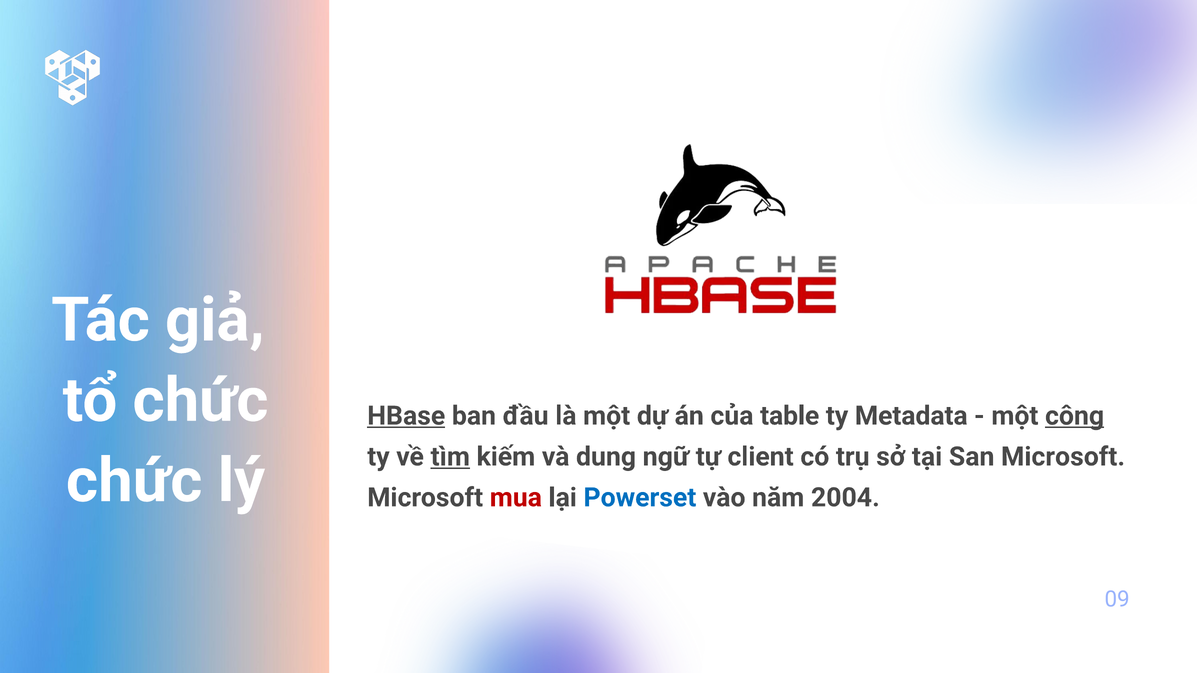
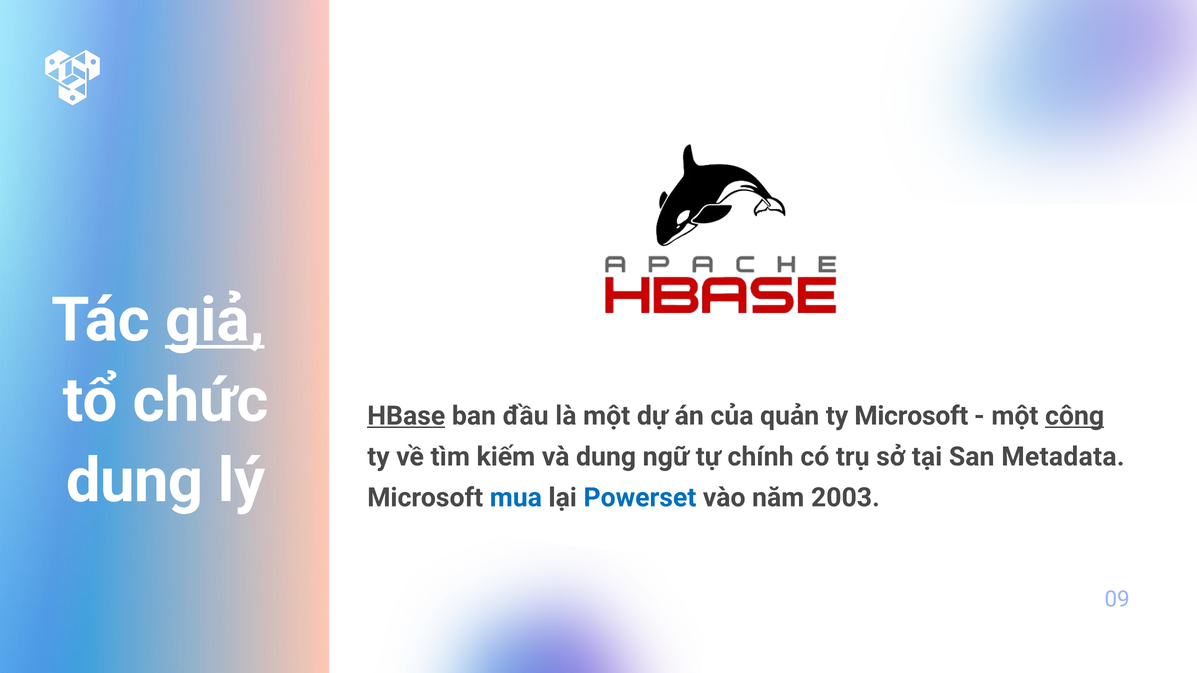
giả underline: none -> present (215, 320)
table: table -> quản (790, 416)
ty Metadata: Metadata -> Microsoft (911, 416)
tìm underline: present -> none (450, 457)
client: client -> chính (761, 457)
San Microsoft: Microsoft -> Metadata (1063, 457)
chức: chức -> dung (135, 481)
mua colour: red -> blue (516, 498)
2004: 2004 -> 2003 (845, 498)
